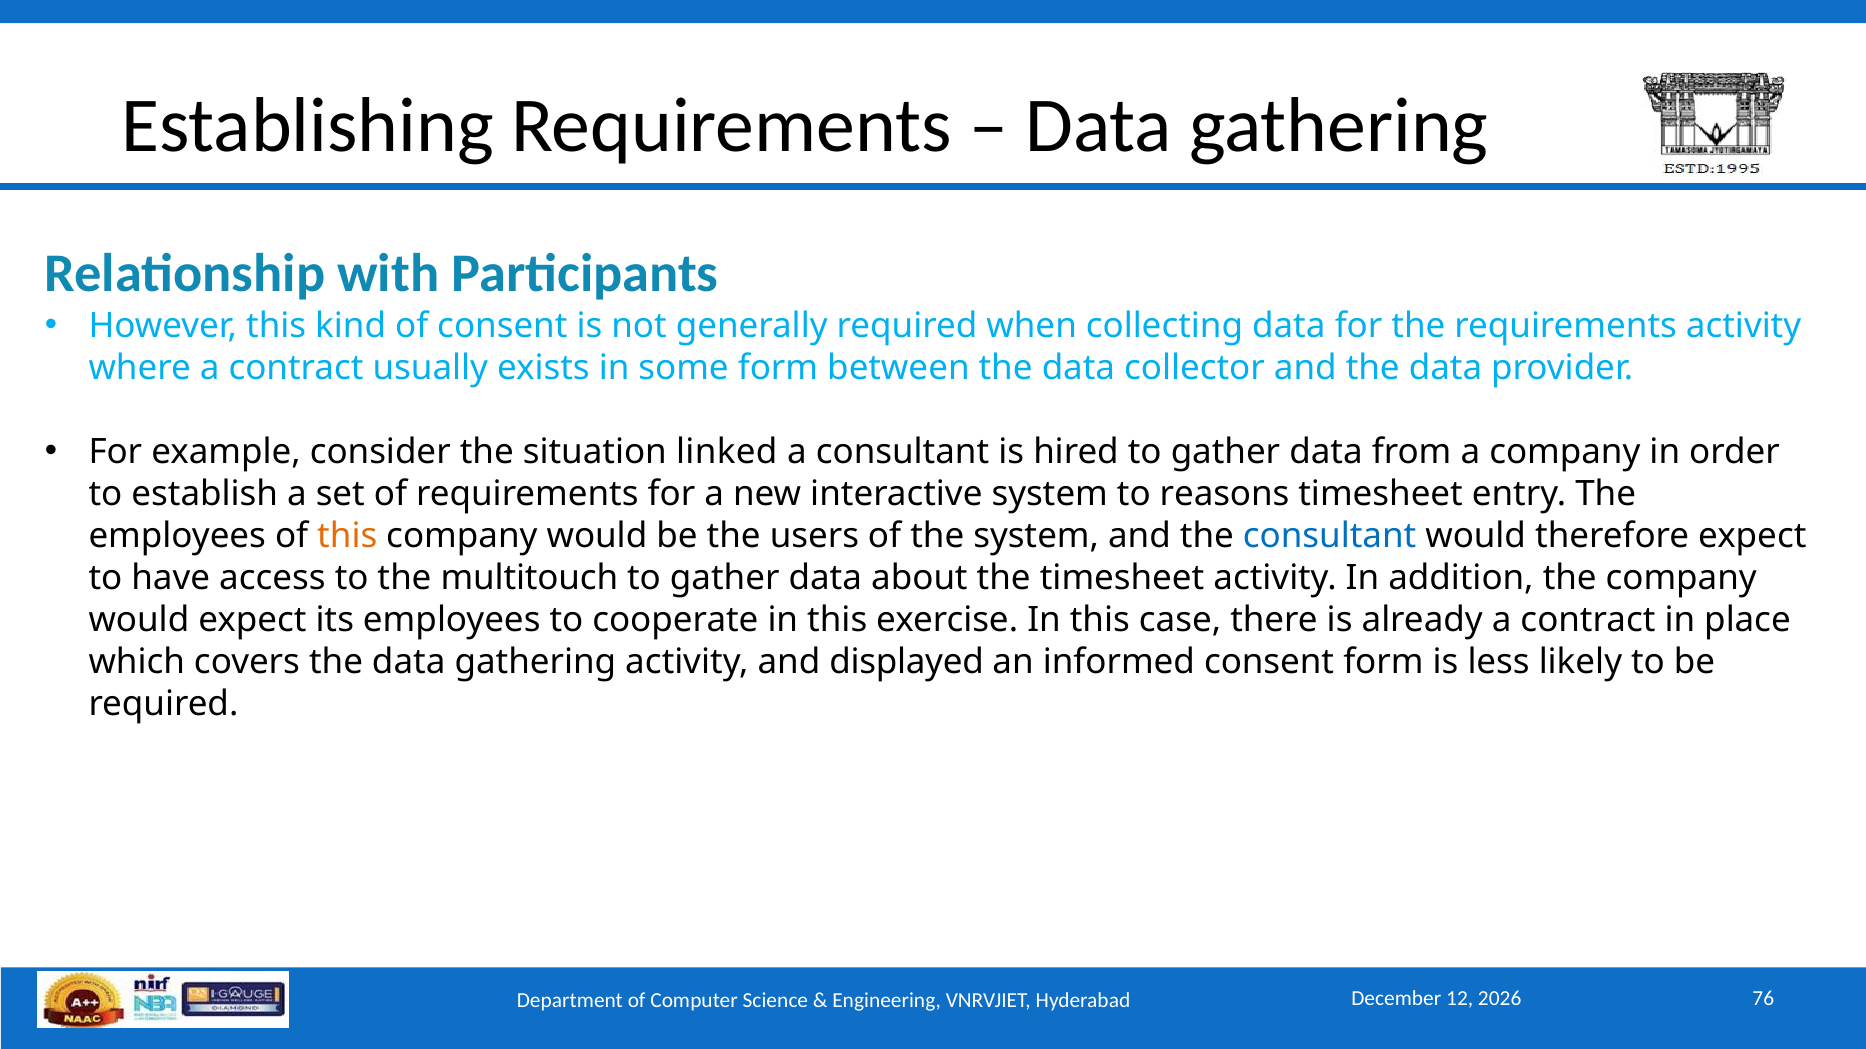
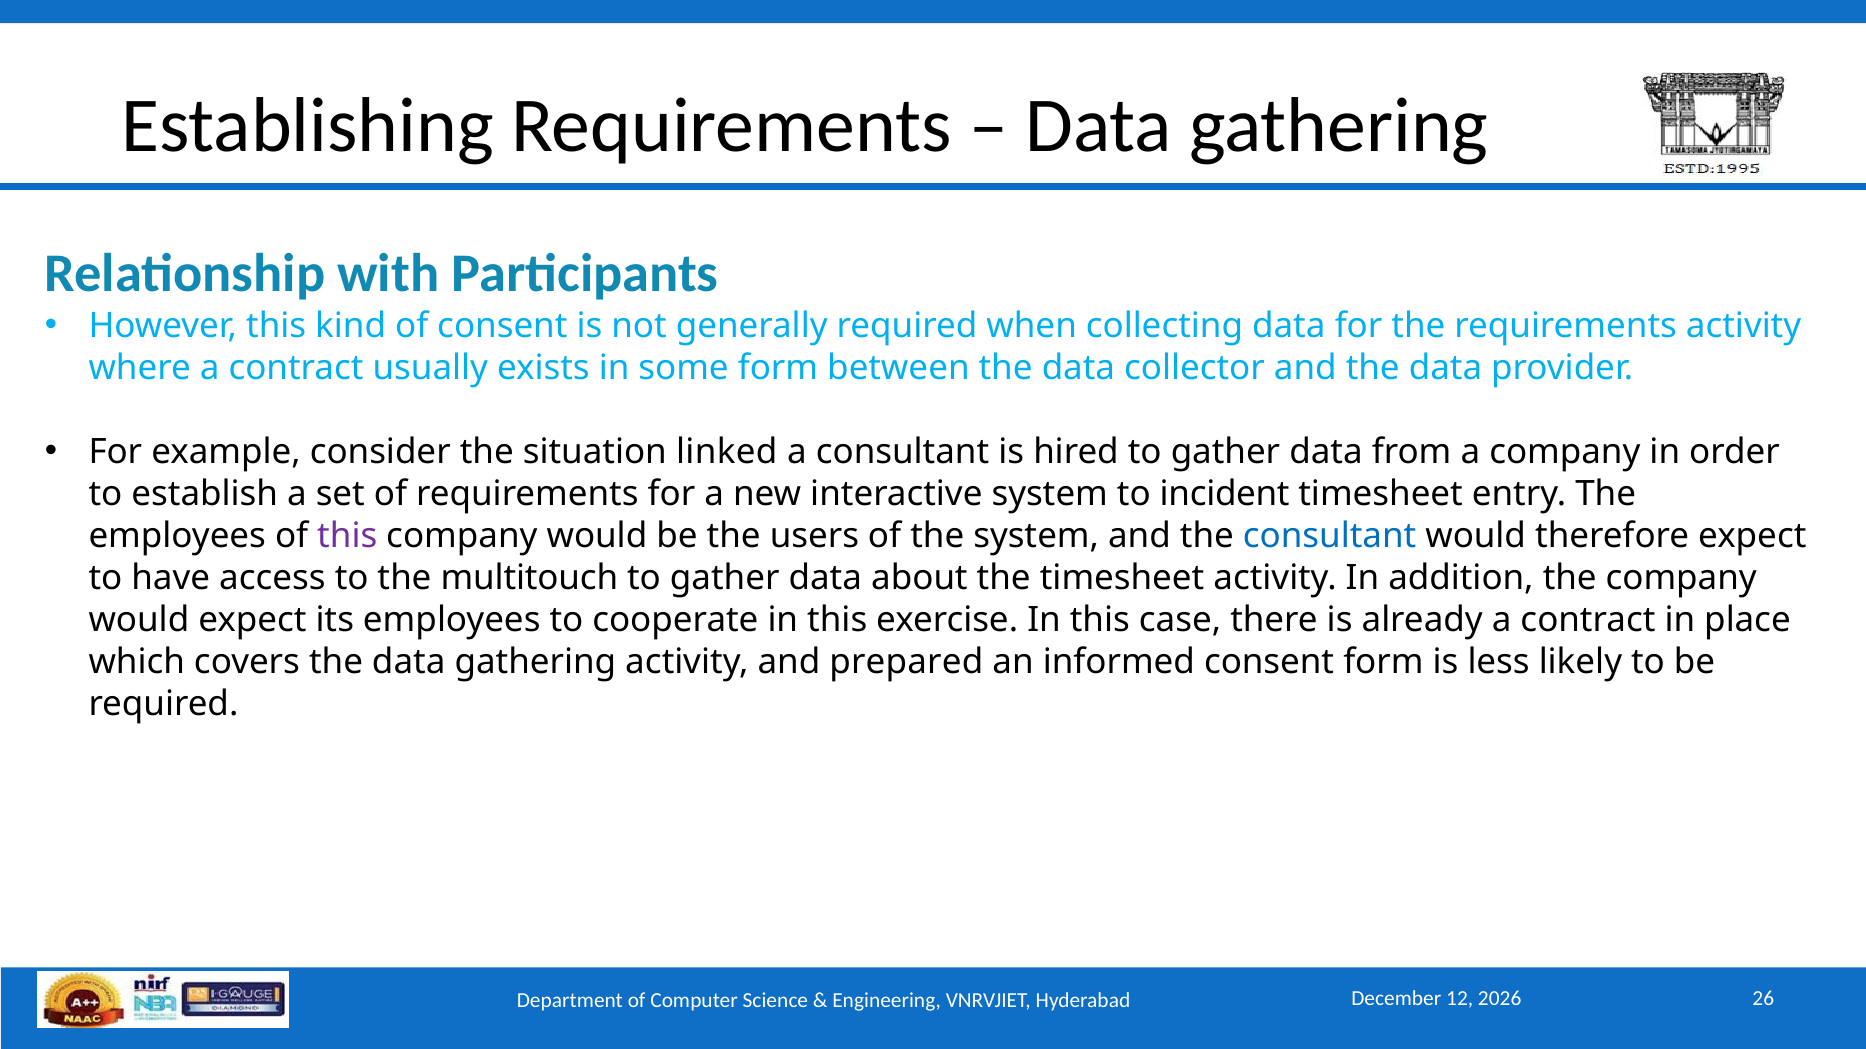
reasons: reasons -> incident (1225, 494)
this colour: orange -> purple (347, 536)
displayed: displayed -> prepared (906, 662)
76: 76 -> 26 (1763, 999)
